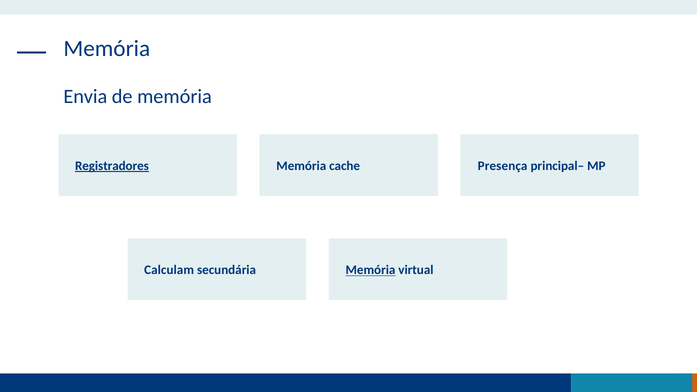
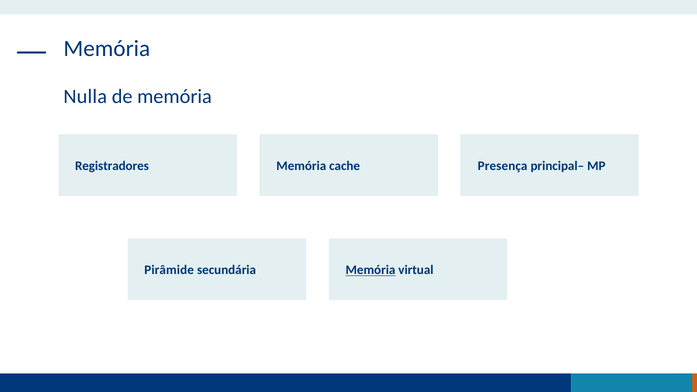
Envia: Envia -> Nulla (85, 97)
Registradores underline: present -> none (112, 166)
Calculam: Calculam -> Pirâmide (169, 270)
